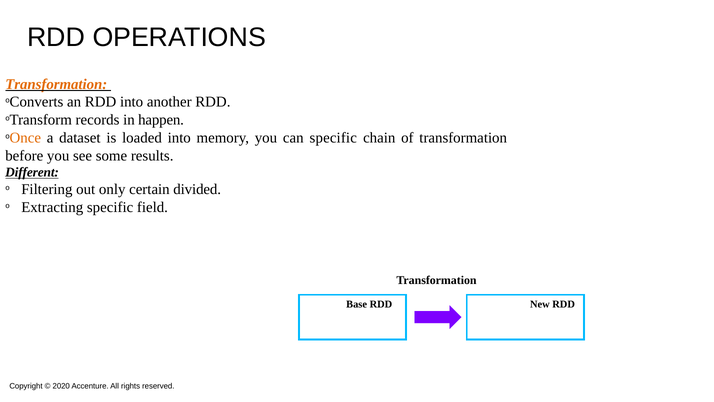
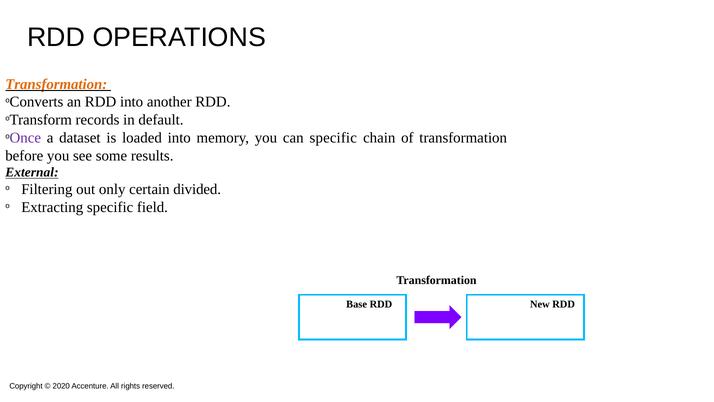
happen: happen -> default (161, 120)
Once colour: orange -> purple (25, 138)
Different: Different -> External (32, 172)
